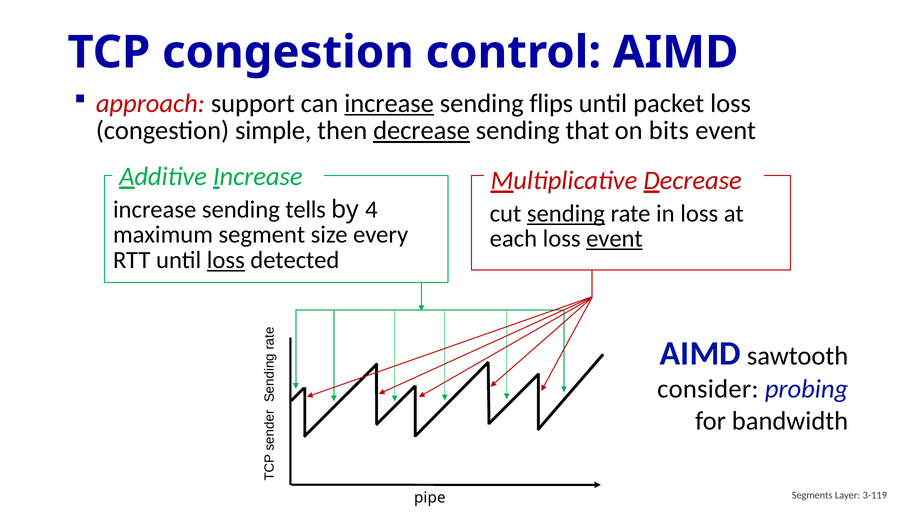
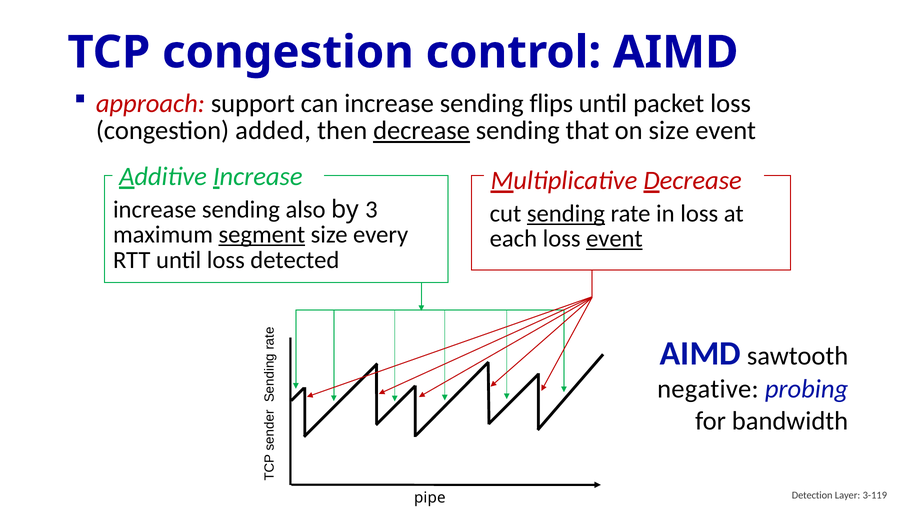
increase underline: present -> none (389, 104)
simple: simple -> added (273, 131)
on bits: bits -> size (669, 131)
tells: tells -> also (306, 210)
4: 4 -> 3 (371, 210)
segment underline: none -> present (262, 235)
loss underline: present -> none (226, 260)
consider: consider -> negative (708, 389)
Segments: Segments -> Detection (812, 496)
